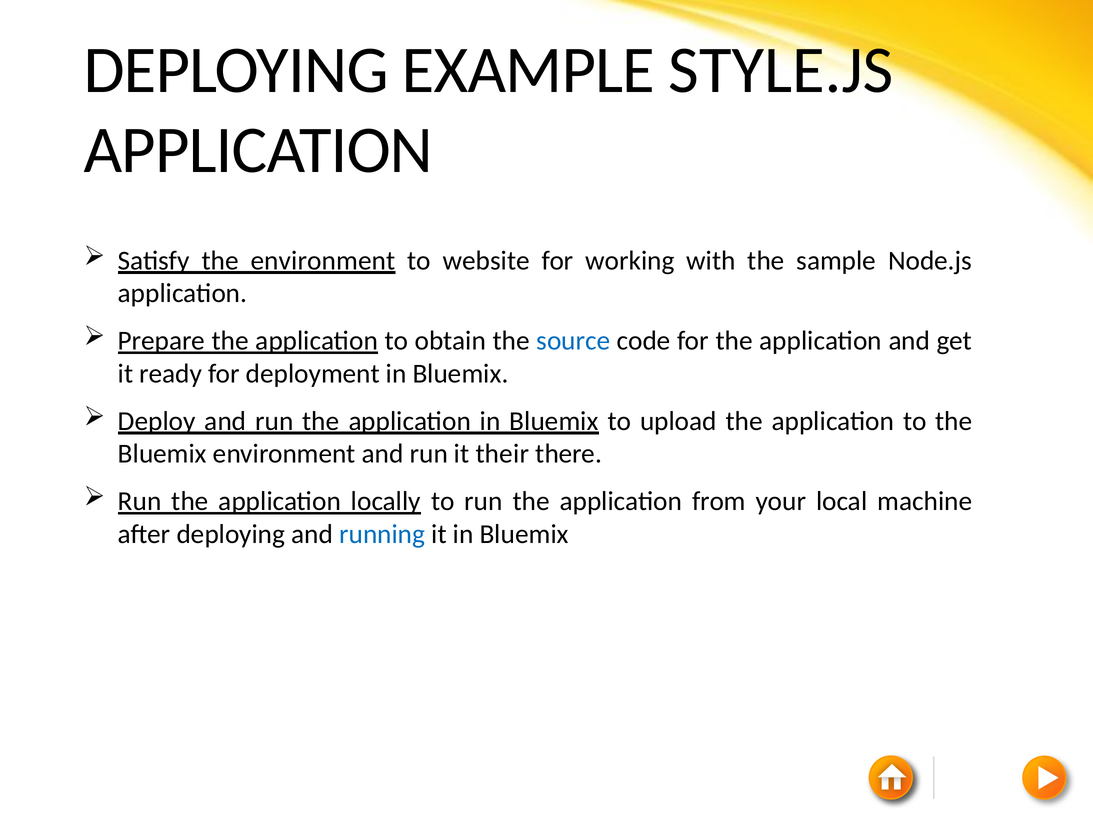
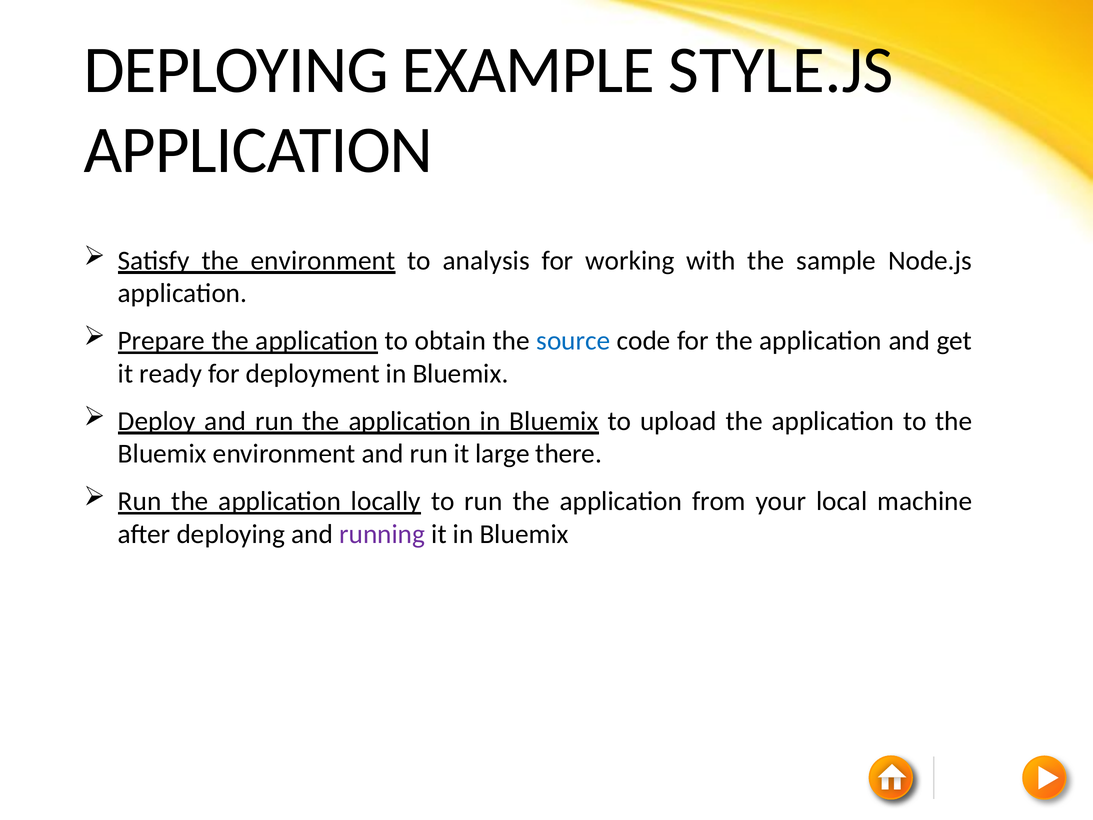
website: website -> analysis (486, 261)
their: their -> large (503, 454)
running colour: blue -> purple (382, 534)
